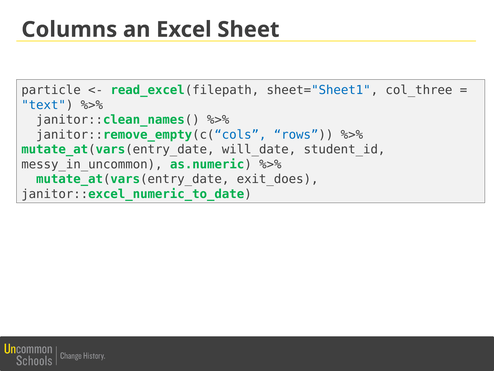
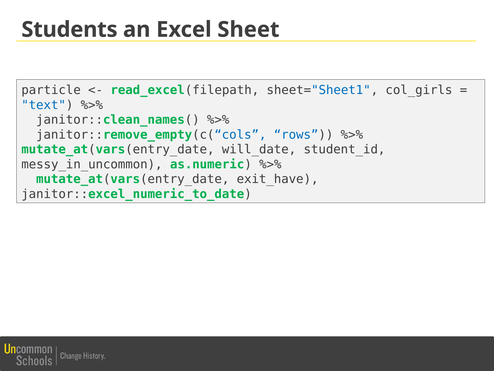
Columns: Columns -> Students (69, 30)
col_three: col_three -> col_girls (419, 90)
exit_does: exit_does -> exit_have (278, 179)
